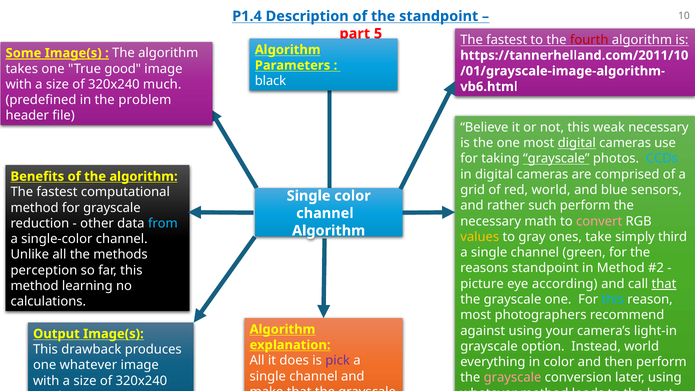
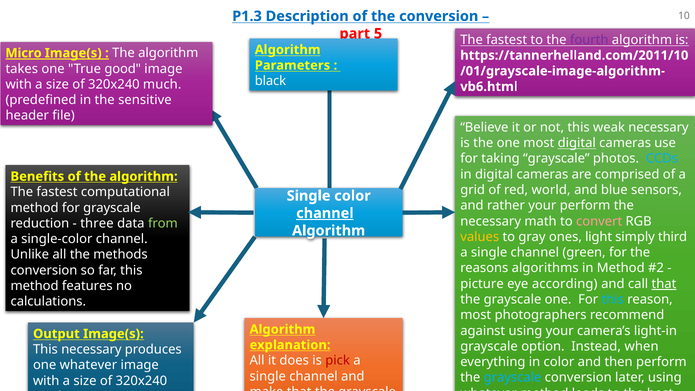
P1.4: P1.4 -> P1.3 (247, 16)
the standpoint: standpoint -> conversion (439, 16)
fourth colour: red -> purple (589, 40)
Some: Some -> Micro (24, 53)
problem: problem -> sensitive (145, 100)
grayscale underline: present -> none (556, 159)
rather such: such -> your (542, 206)
channel underline: none -> present (325, 213)
other: other -> three (97, 223)
from colour: light blue -> light green (163, 223)
take: take -> light (599, 237)
reasons standpoint: standpoint -> algorithms (545, 268)
perception: perception -> conversion (44, 270)
learning: learning -> features (87, 286)
Instead world: world -> when (642, 346)
This drawback: drawback -> necessary (91, 349)
pick colour: purple -> red (338, 361)
grayscale colour: pink -> light blue (513, 378)
